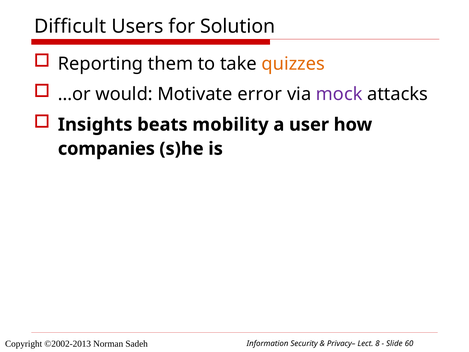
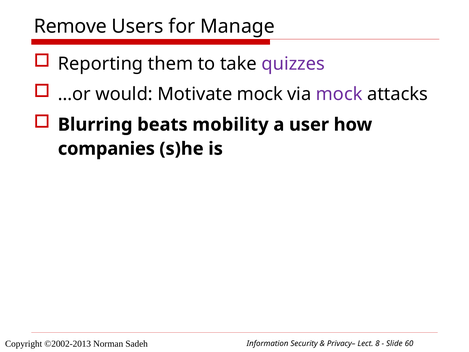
Difficult: Difficult -> Remove (70, 26)
Solution: Solution -> Manage (238, 26)
quizzes colour: orange -> purple (293, 64)
Motivate error: error -> mock (260, 94)
Insights: Insights -> Blurring (95, 125)
